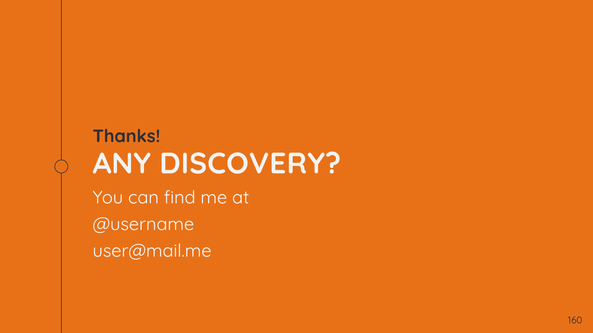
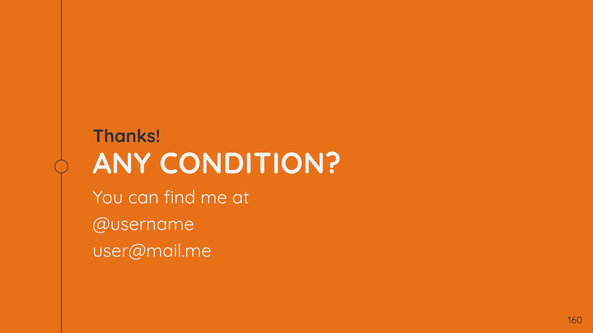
DISCOVERY: DISCOVERY -> CONDITION (250, 164)
